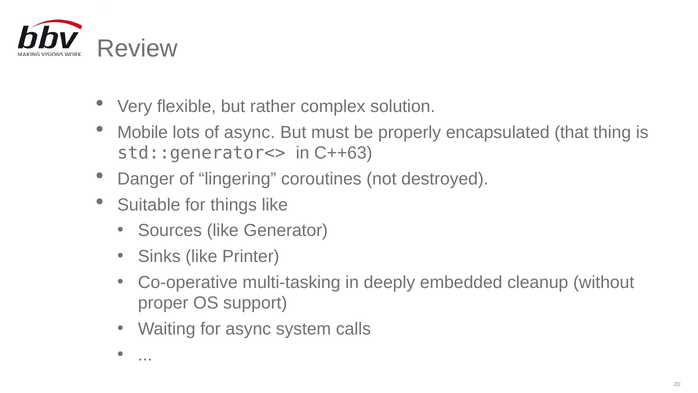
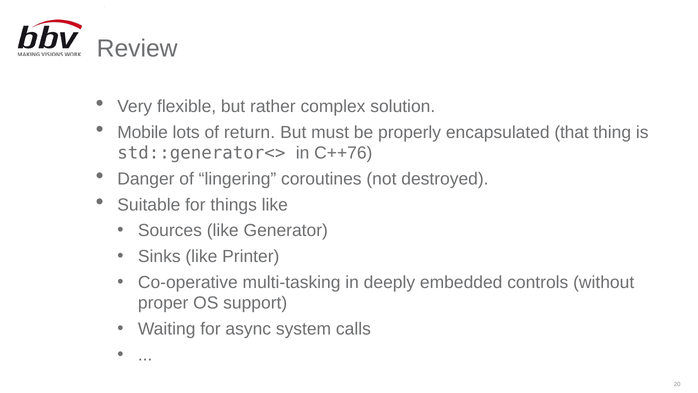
of async: async -> return (250, 132)
C++63: C++63 -> C++76 (343, 153)
cleanup: cleanup -> controls (538, 282)
